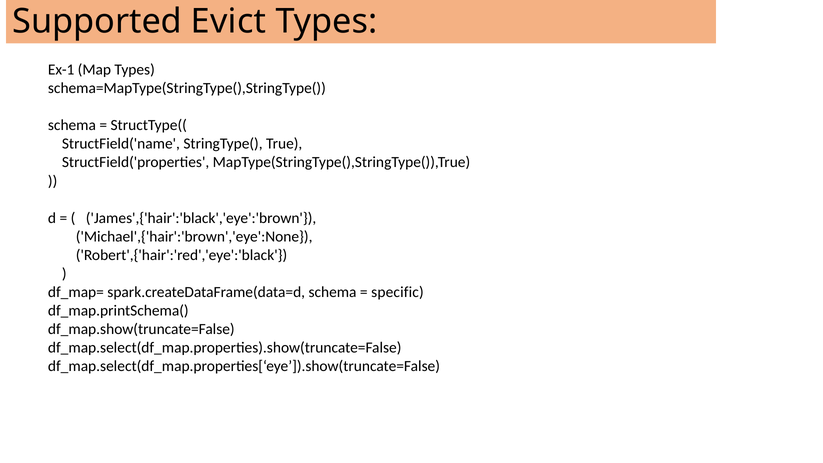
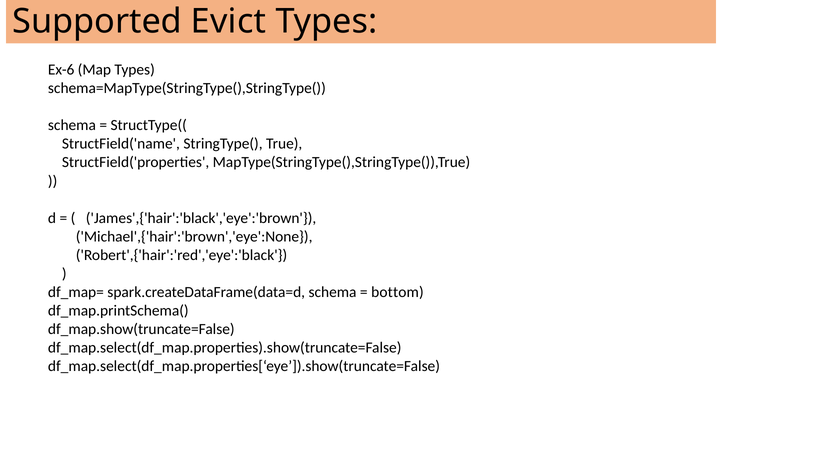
Ex-1: Ex-1 -> Ex-6 (61, 70)
specific: specific -> bottom (397, 292)
